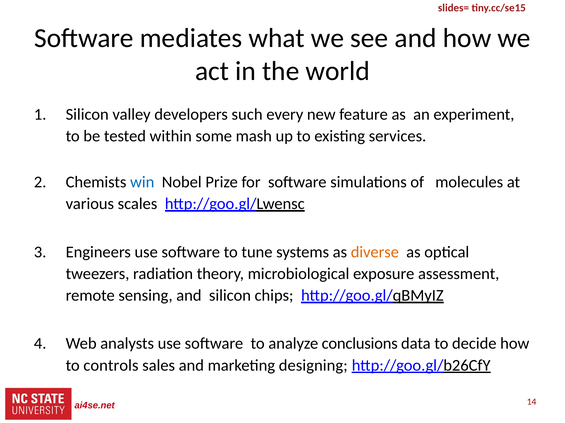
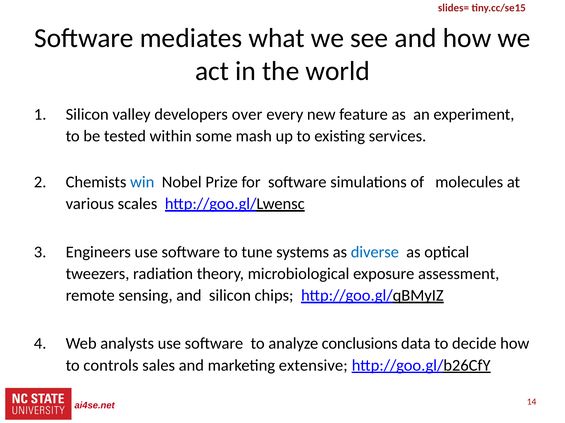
such: such -> over (247, 115)
diverse colour: orange -> blue (375, 252)
designing: designing -> extensive (313, 366)
